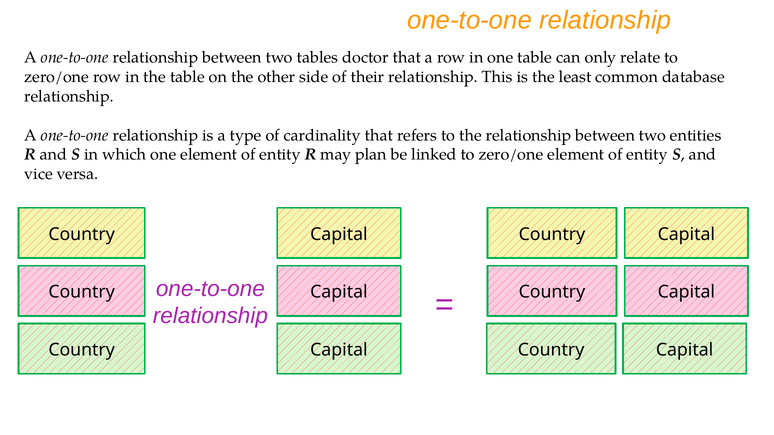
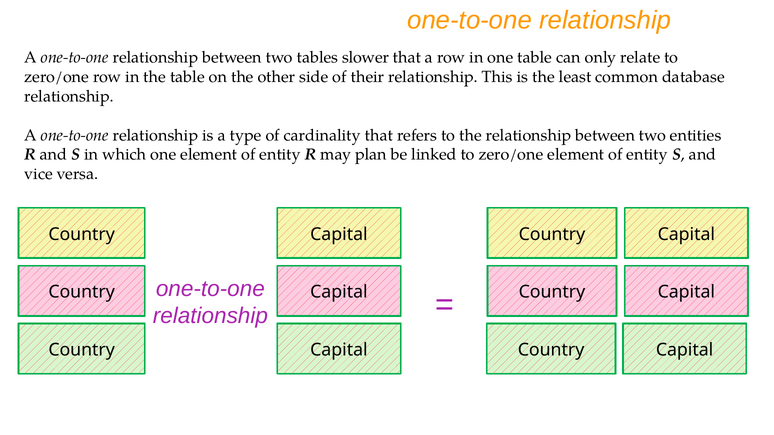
doctor: doctor -> slower (366, 58)
